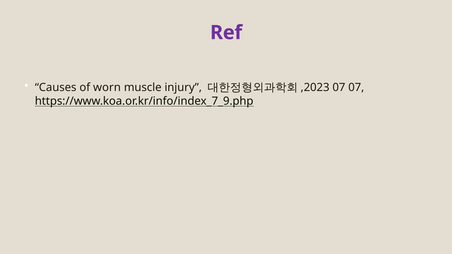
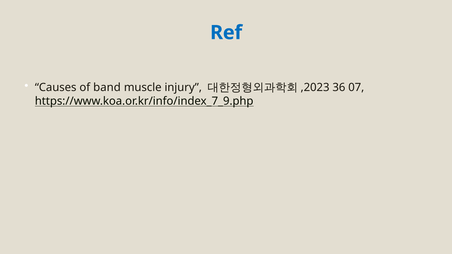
Ref colour: purple -> blue (226, 33)
worn: worn -> band (107, 88)
07: 07 -> 36 (339, 88)
